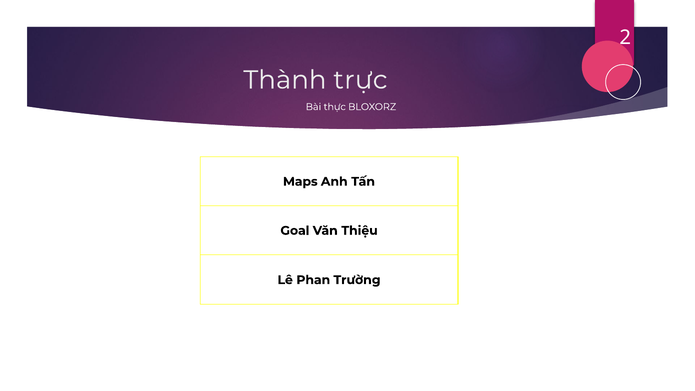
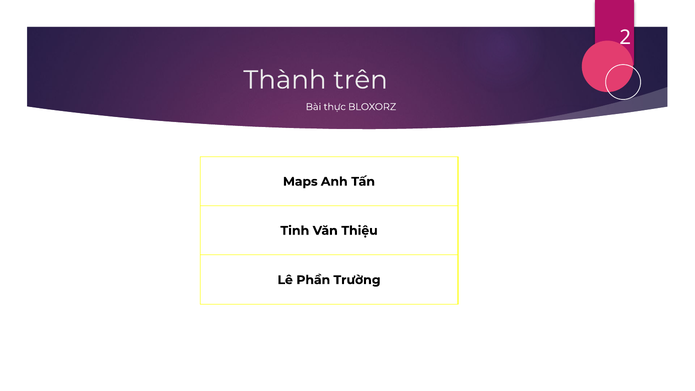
trực: trực -> trên (361, 80)
Goal: Goal -> Tinh (295, 231)
Phan: Phan -> Phần (313, 280)
